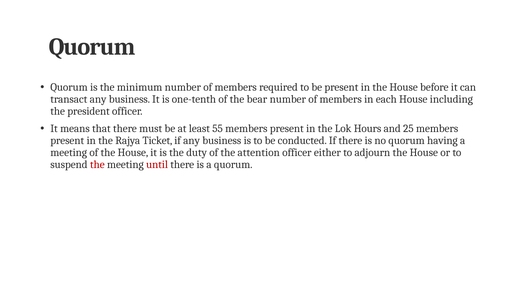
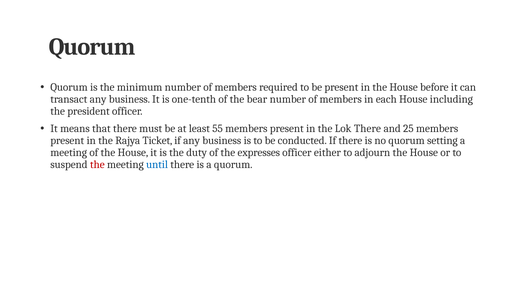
Lok Hours: Hours -> There (367, 129)
having: having -> setting (442, 141)
attention: attention -> expresses (259, 152)
until colour: red -> blue (157, 164)
